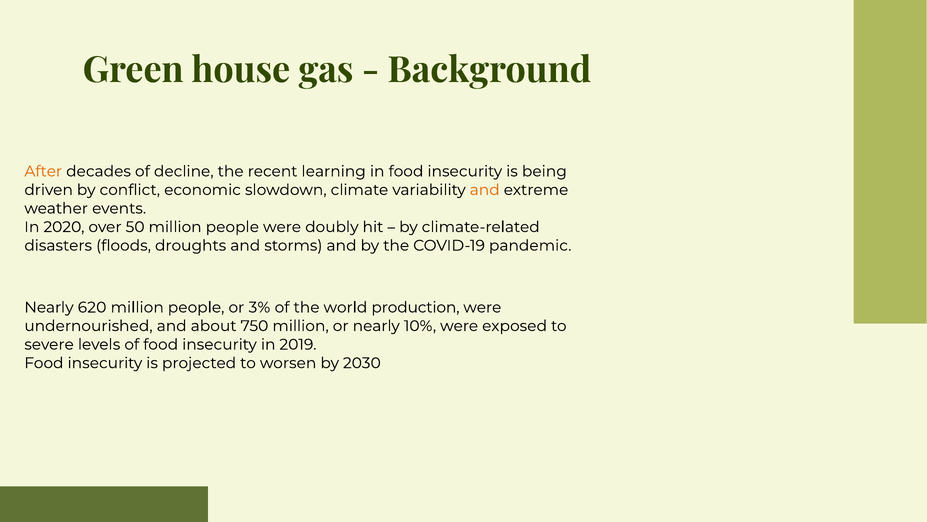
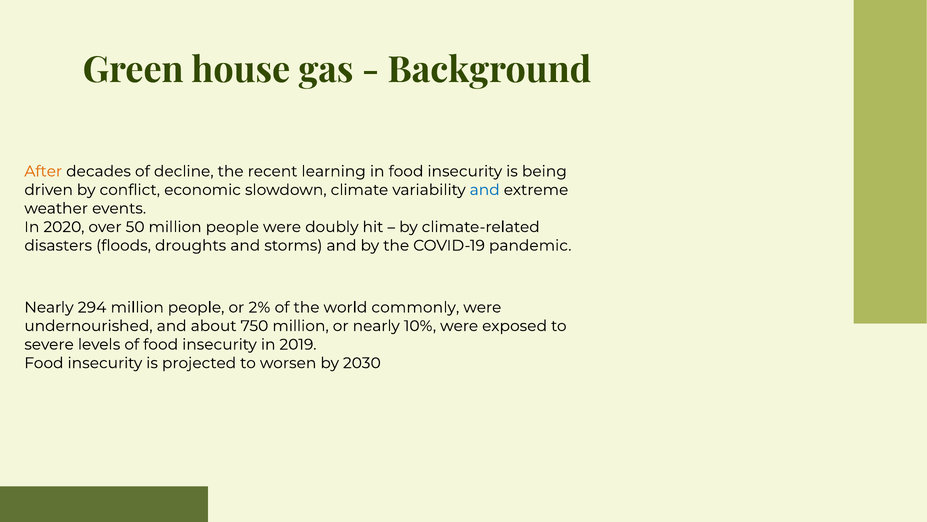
and colour: orange -> blue (485, 190)
620: 620 -> 294 (92, 307)
3%: 3% -> 2% (259, 307)
production: production -> commonly (415, 307)
